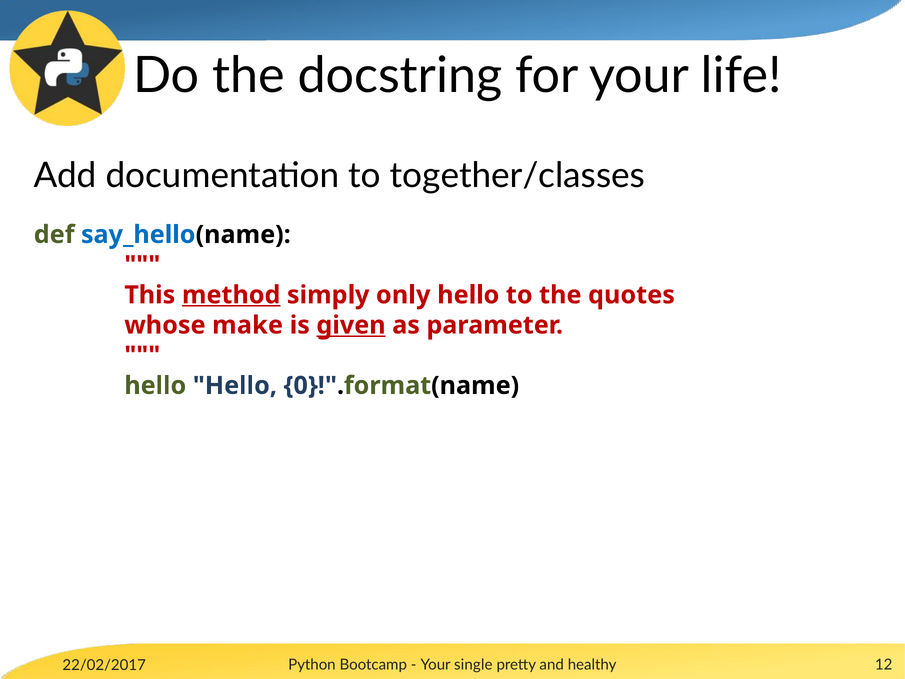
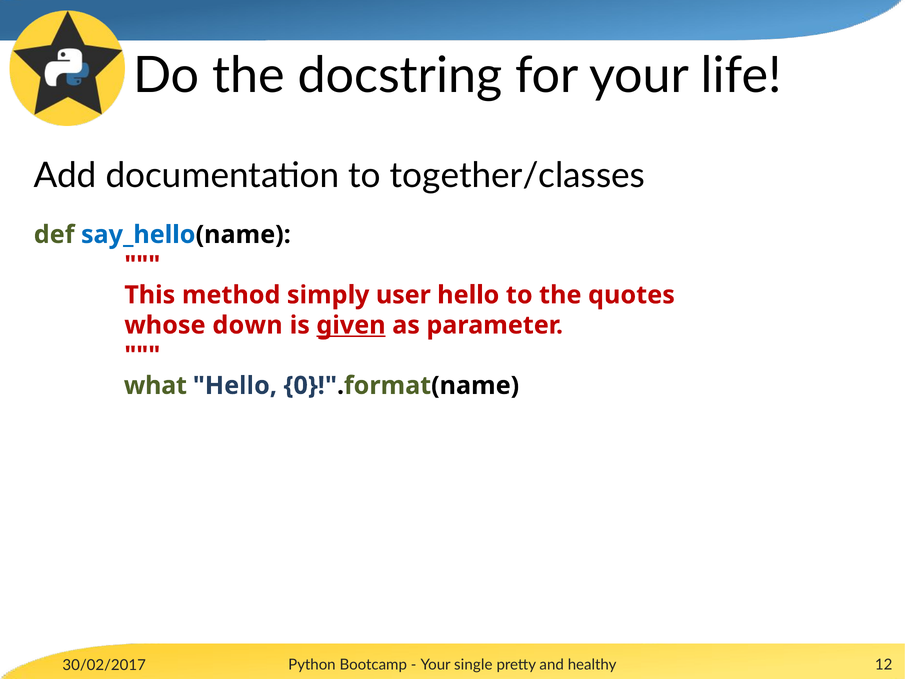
method underline: present -> none (231, 295)
only: only -> user (403, 295)
make: make -> down (248, 325)
hello: hello -> what (155, 385)
22/02/2017: 22/02/2017 -> 30/02/2017 (104, 665)
